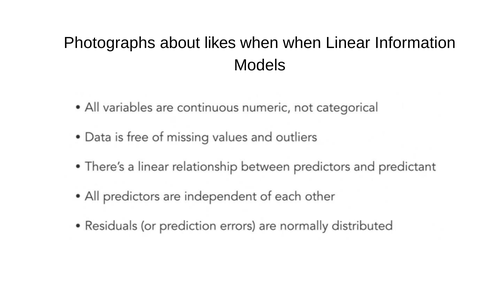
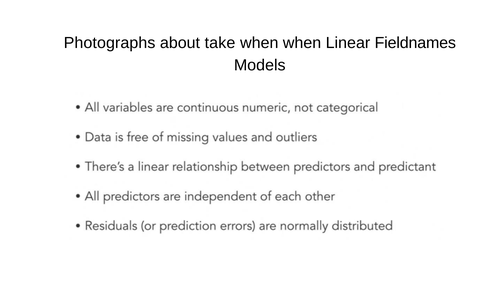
likes: likes -> take (220, 43)
Information: Information -> Fieldnames (415, 43)
